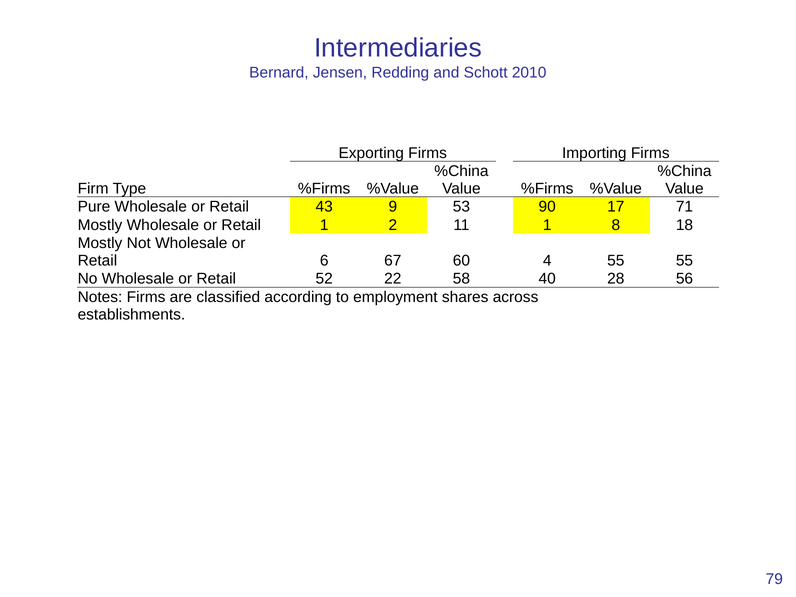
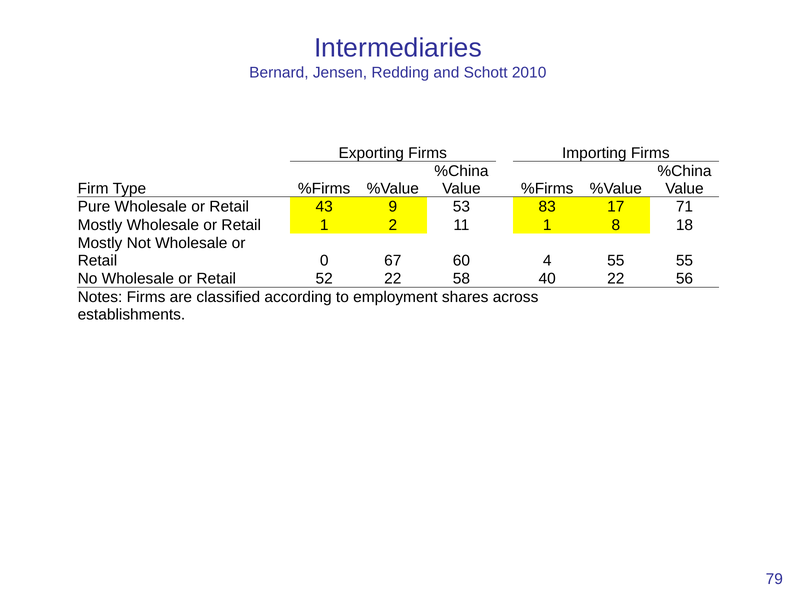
90: 90 -> 83 (547, 207)
6: 6 -> 0 (324, 261)
40 28: 28 -> 22 (616, 279)
